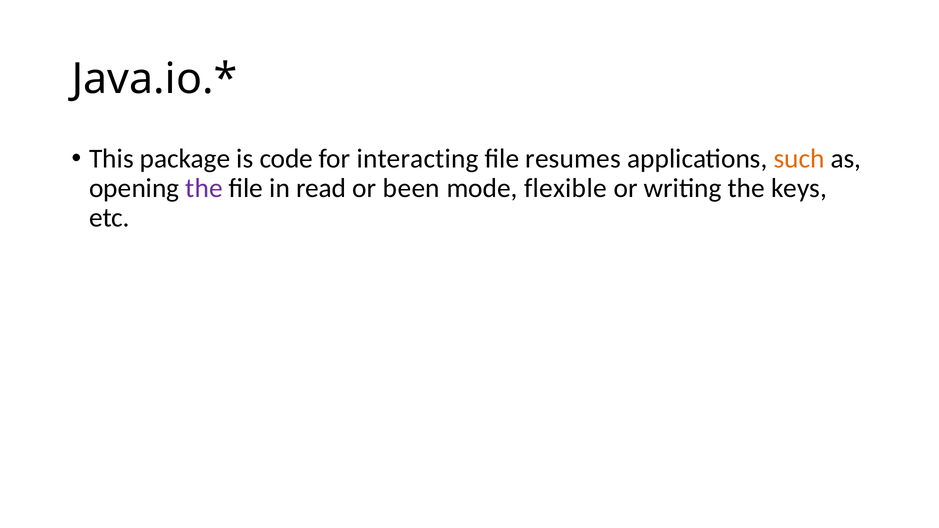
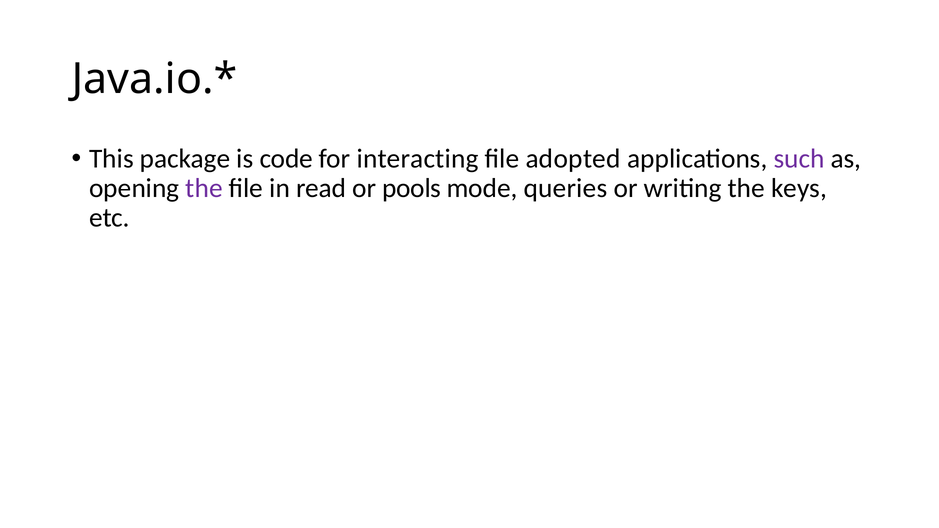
resumes: resumes -> adopted (573, 159)
such colour: orange -> purple (799, 159)
been: been -> pools (412, 188)
flexible: flexible -> queries (566, 188)
